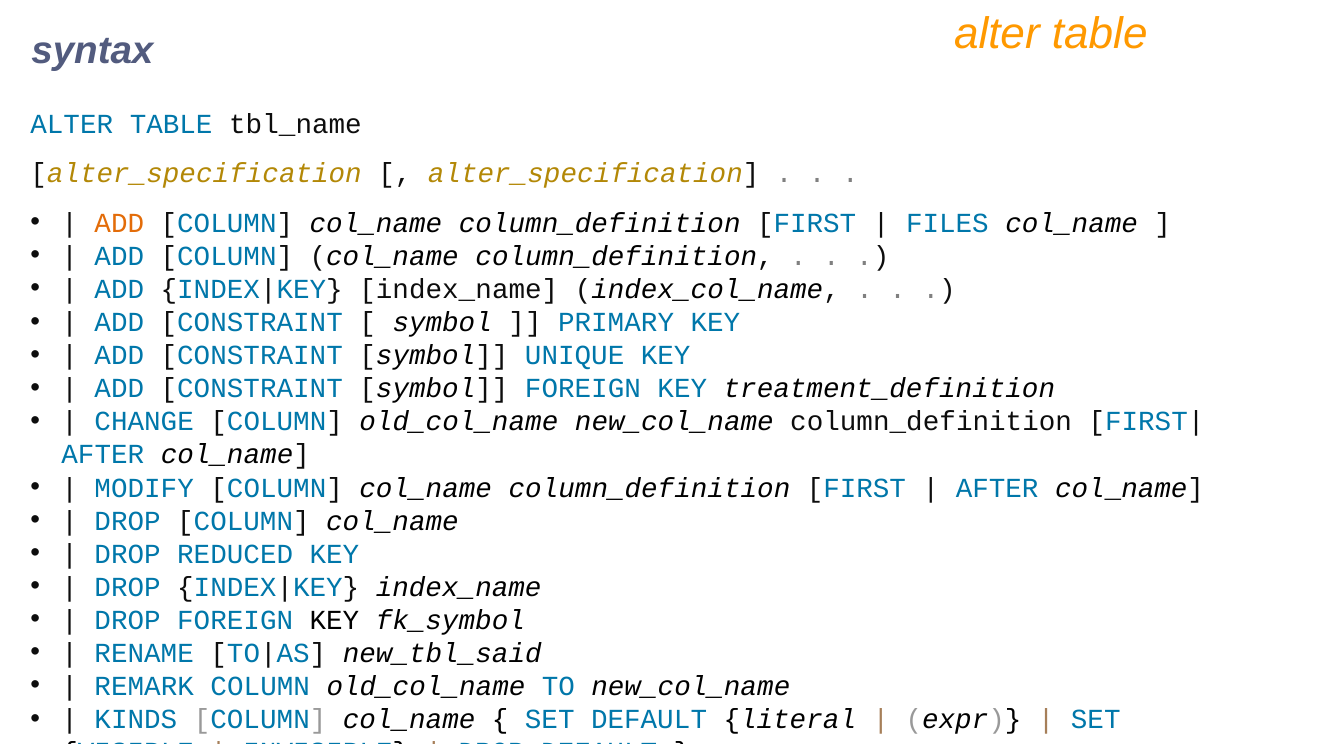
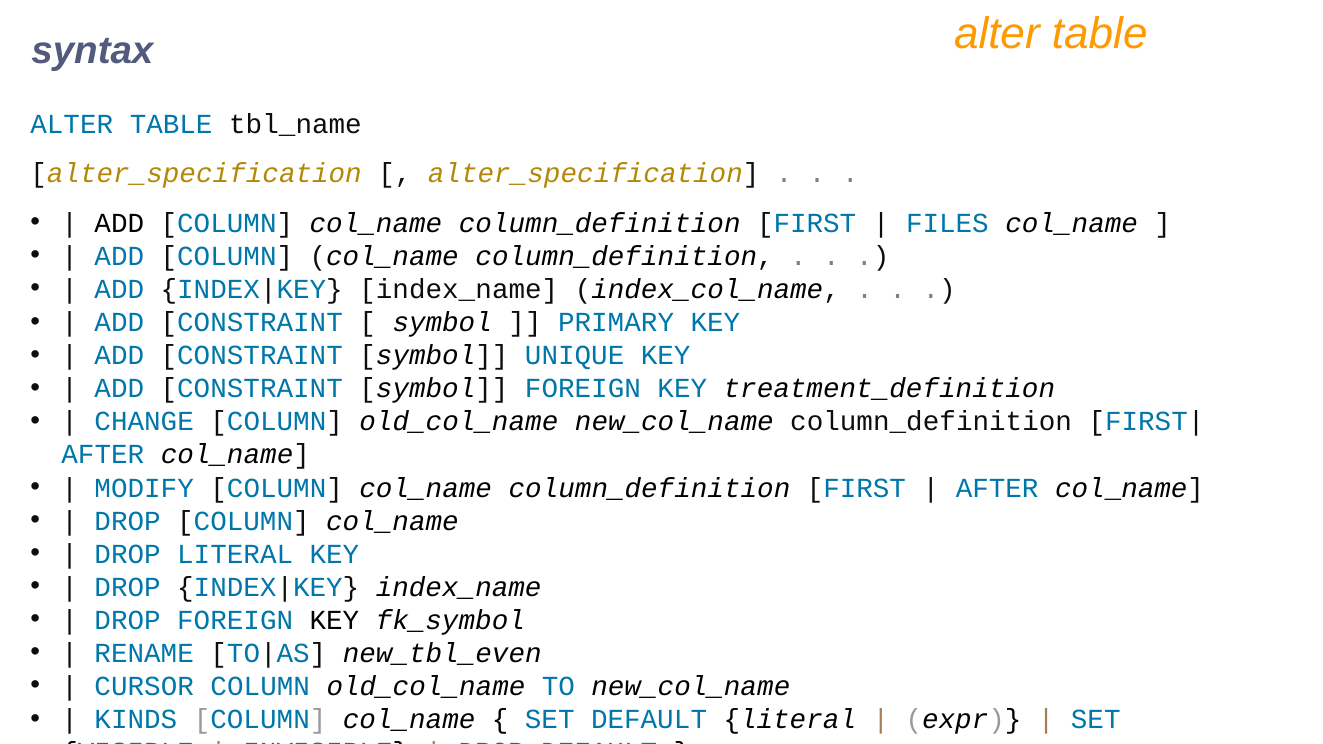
ADD colour: orange -> black (119, 223)
DROP REDUCED: REDUCED -> LITERAL (235, 554)
new_tbl_said: new_tbl_said -> new_tbl_even (442, 653)
REMARK: REMARK -> CURSOR (144, 687)
